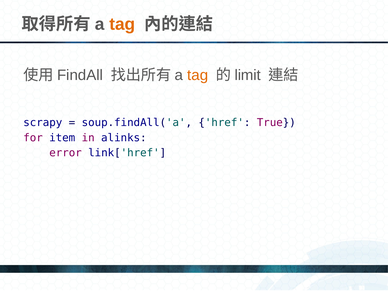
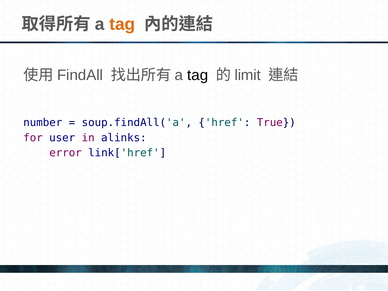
tag colour: orange -> black (198, 75)
scrapy: scrapy -> number (43, 123)
item: item -> user (62, 138)
